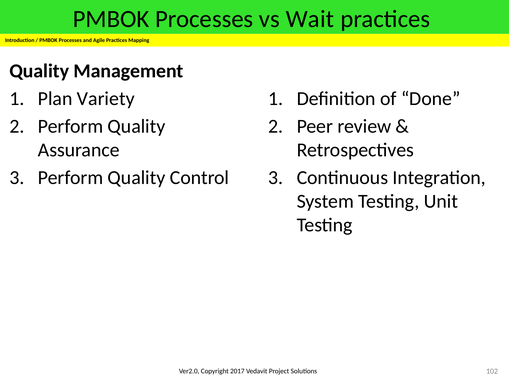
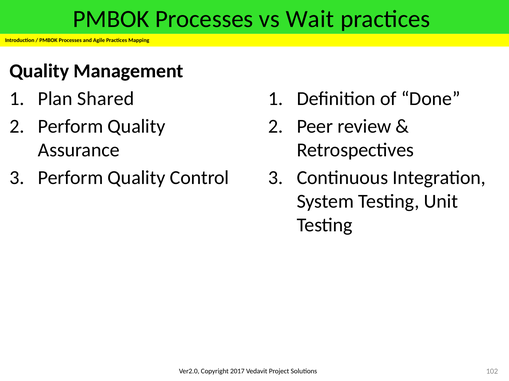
Variety: Variety -> Shared (106, 99)
